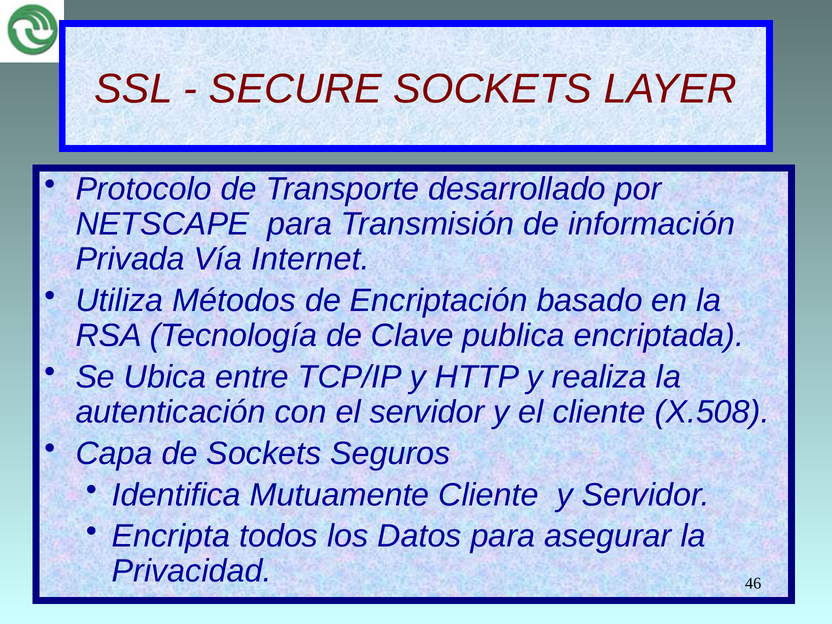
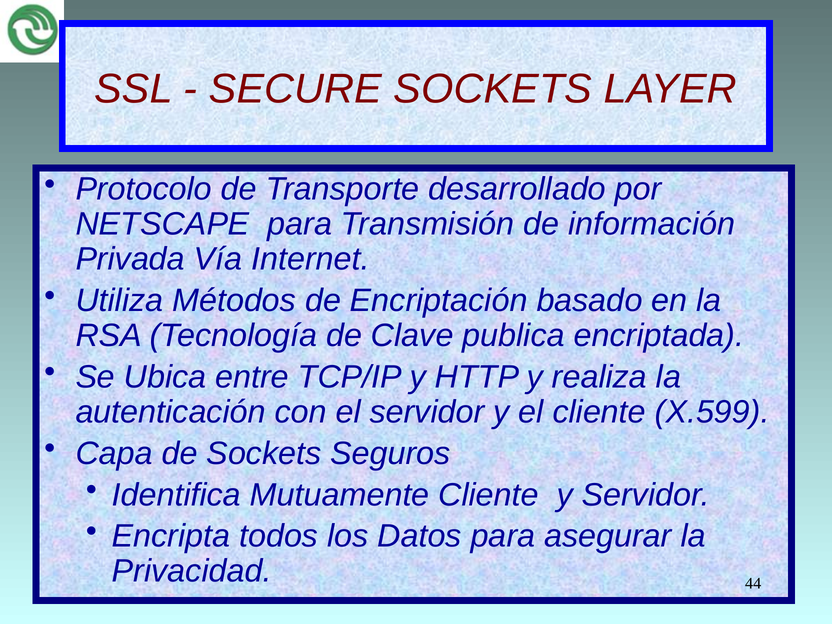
X.508: X.508 -> X.599 (712, 412)
46: 46 -> 44 (753, 584)
